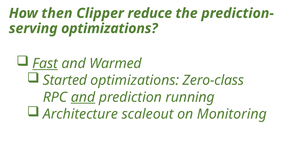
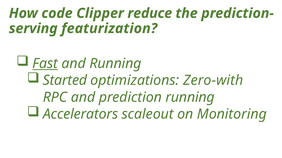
then: then -> code (57, 13)
optimizations: optimizations -> featurization (109, 29)
and Warmed: Warmed -> Running (115, 64)
Zero-class: Zero-class -> Zero-with (213, 81)
and underline: present -> none (83, 98)
Architecture: Architecture -> Accelerators (80, 115)
